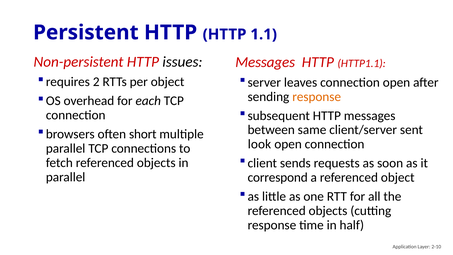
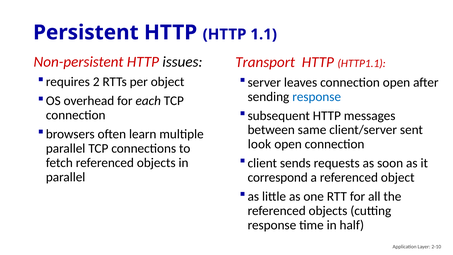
Messages: Messages -> Transport (265, 62)
response colour: orange -> blue (317, 97)
short: short -> learn (143, 134)
